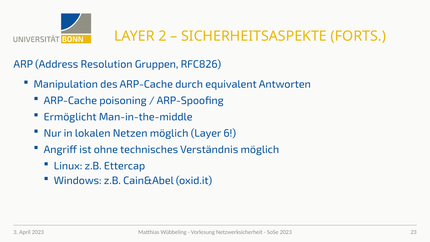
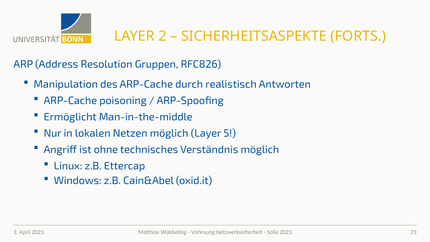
equivalent: equivalent -> realistisch (231, 84)
6: 6 -> 5 (230, 133)
